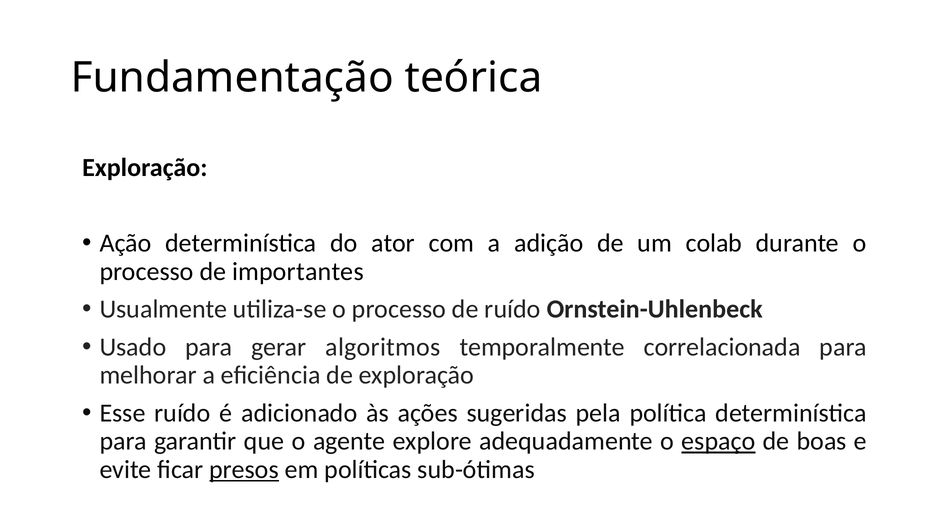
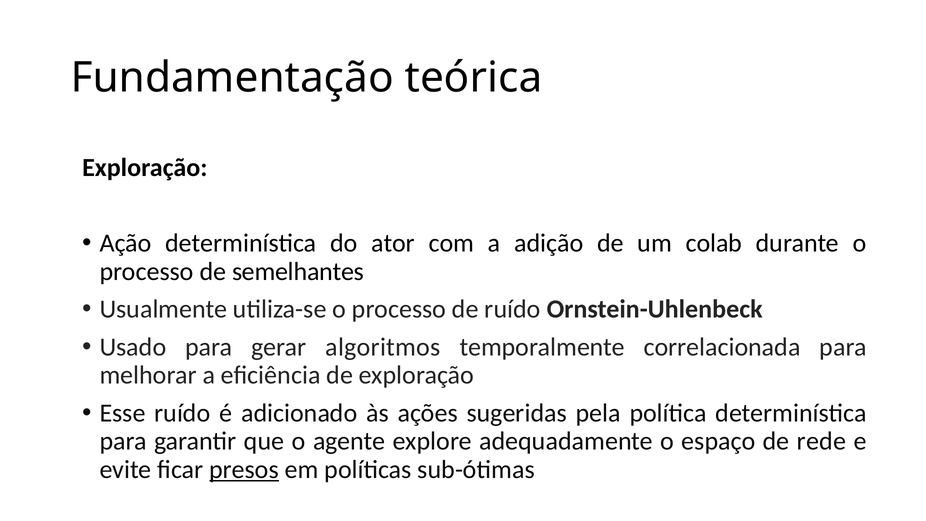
importantes: importantes -> semelhantes (298, 271)
espaço underline: present -> none (718, 441)
boas: boas -> rede (822, 441)
